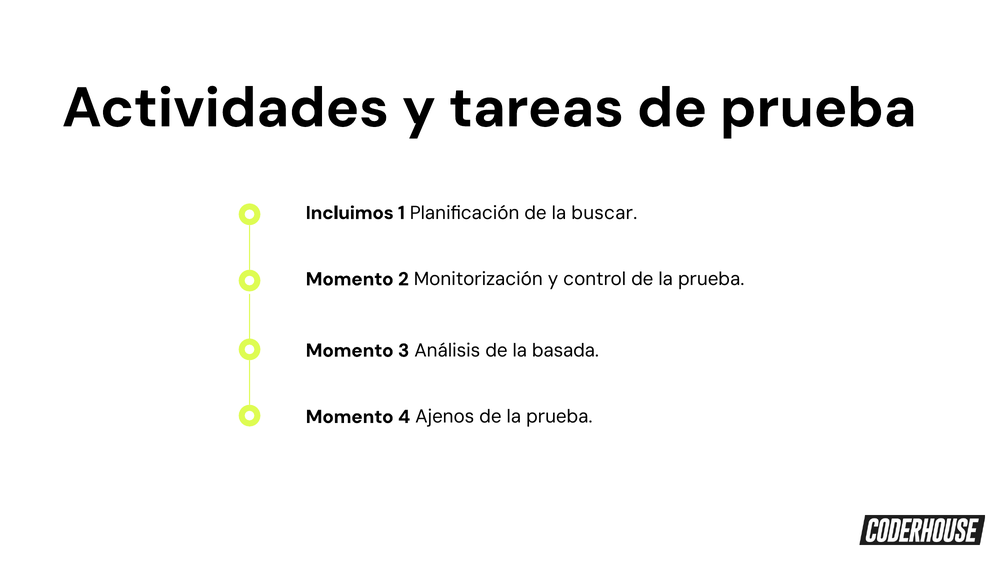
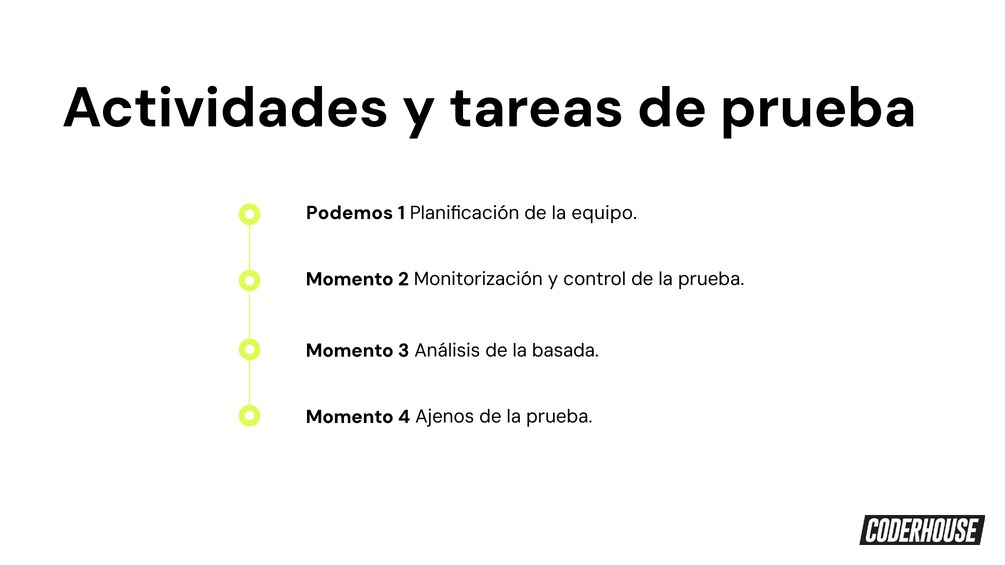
Incluimos: Incluimos -> Podemos (350, 213)
buscar: buscar -> equipo (604, 213)
